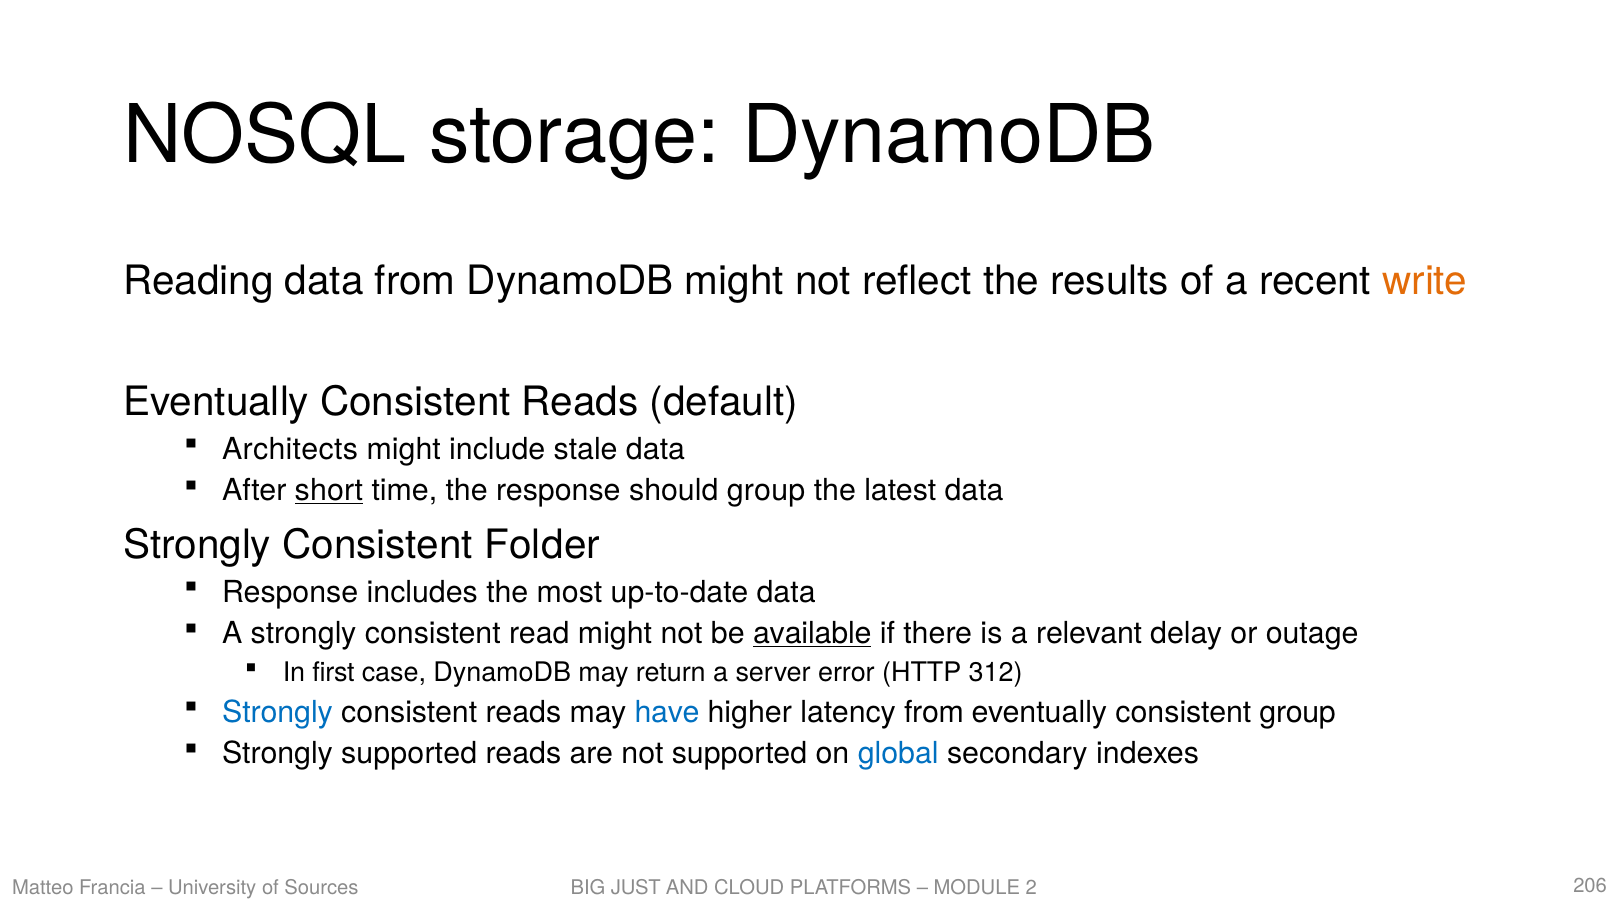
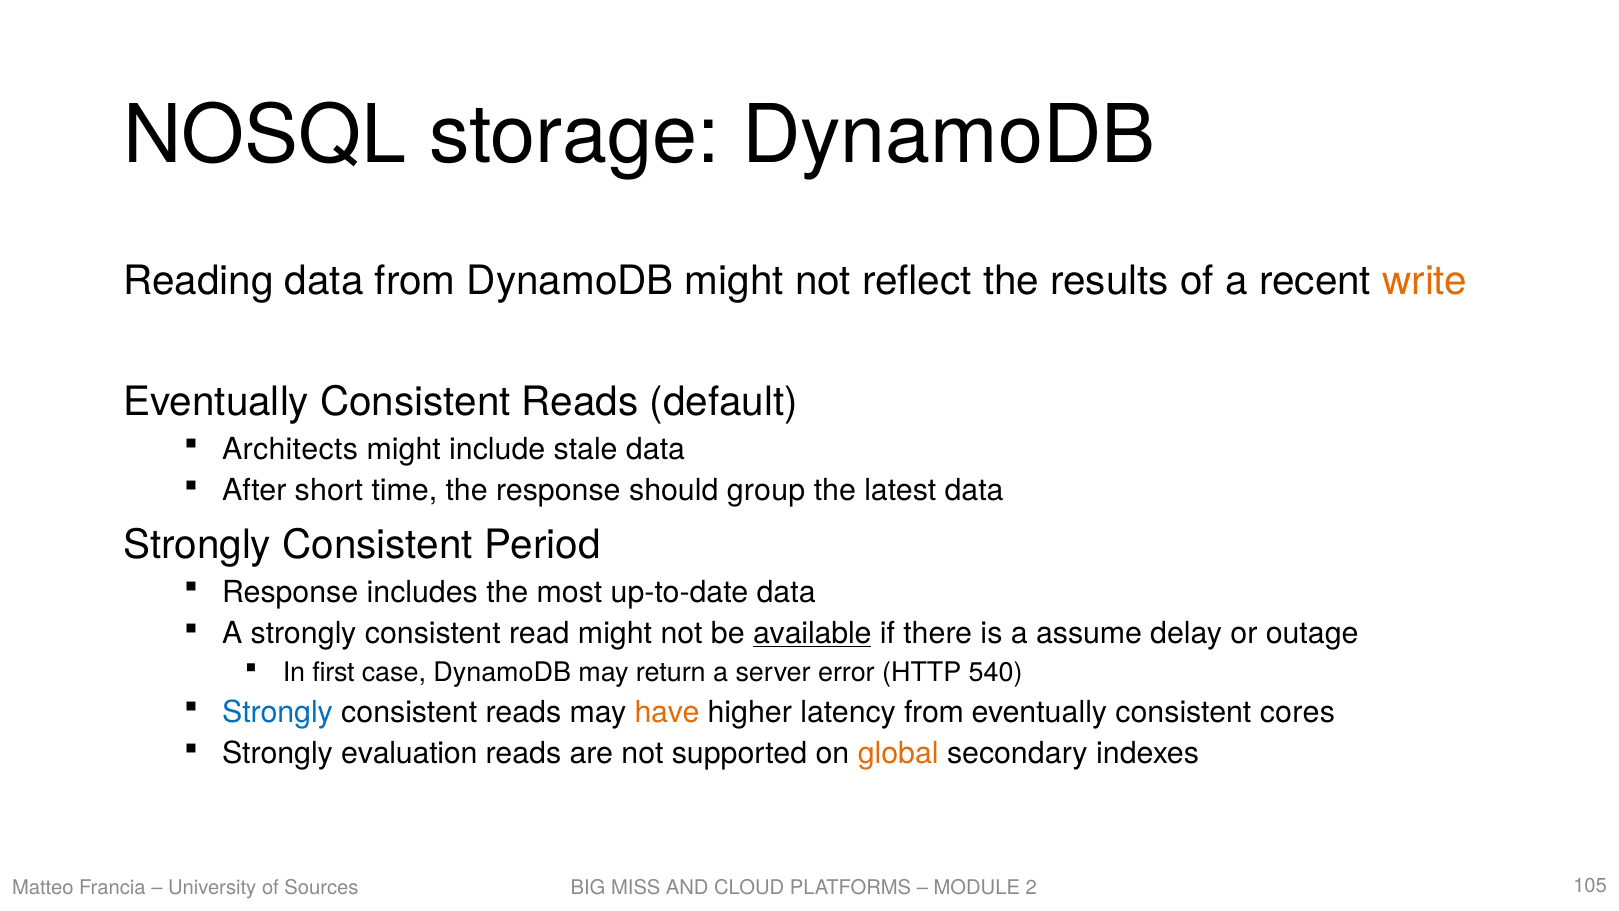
short underline: present -> none (329, 490)
Folder: Folder -> Period (542, 545)
relevant: relevant -> assume (1089, 633)
312: 312 -> 540 (996, 673)
have colour: blue -> orange (667, 712)
consistent group: group -> cores (1297, 712)
Strongly supported: supported -> evaluation (409, 753)
global colour: blue -> orange (898, 753)
JUST: JUST -> MISS (636, 888)
206: 206 -> 105 (1590, 886)
